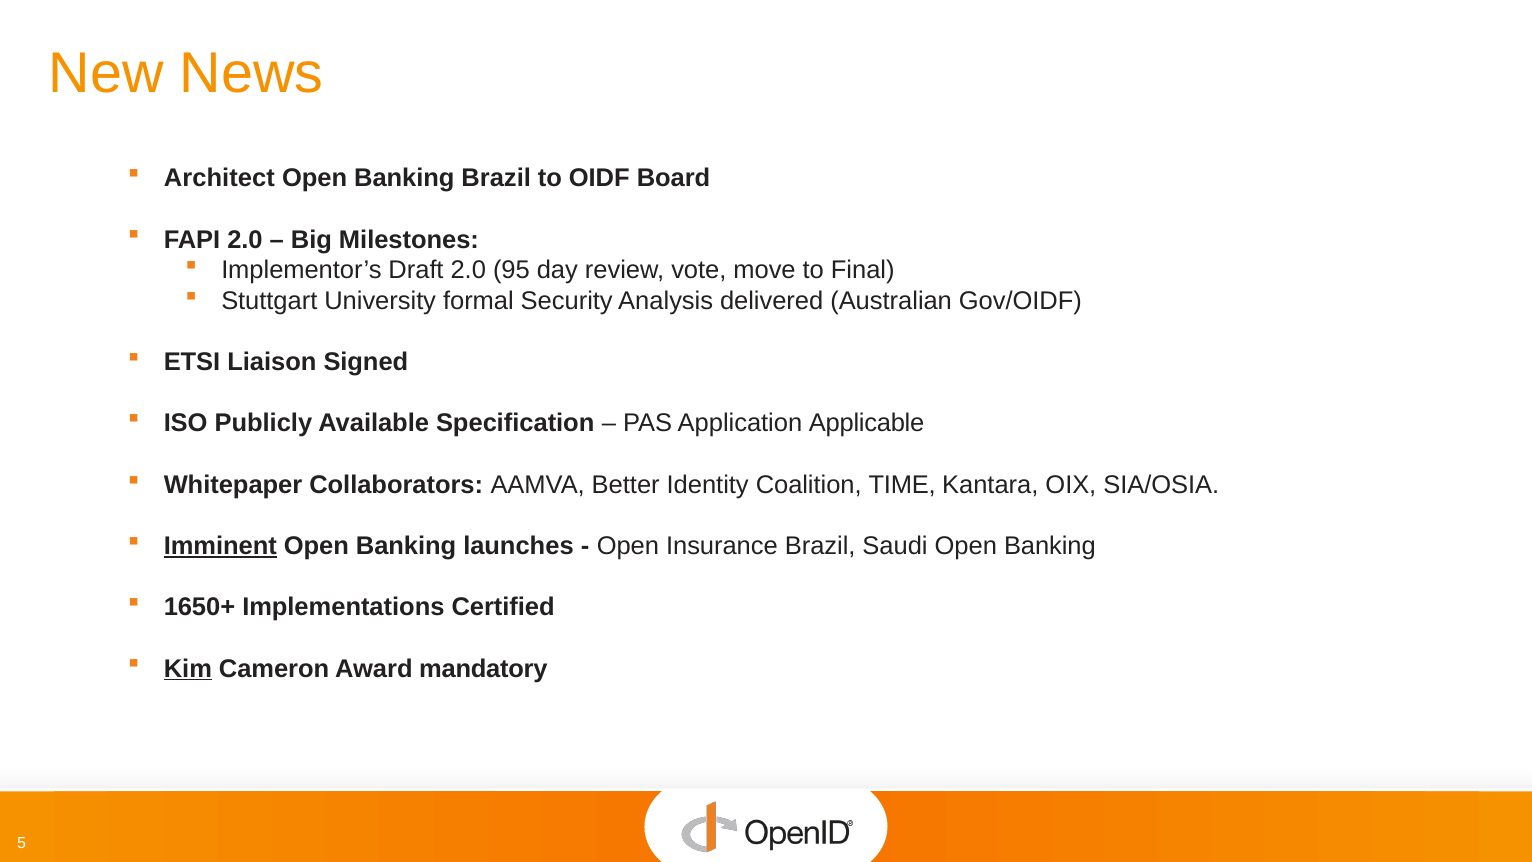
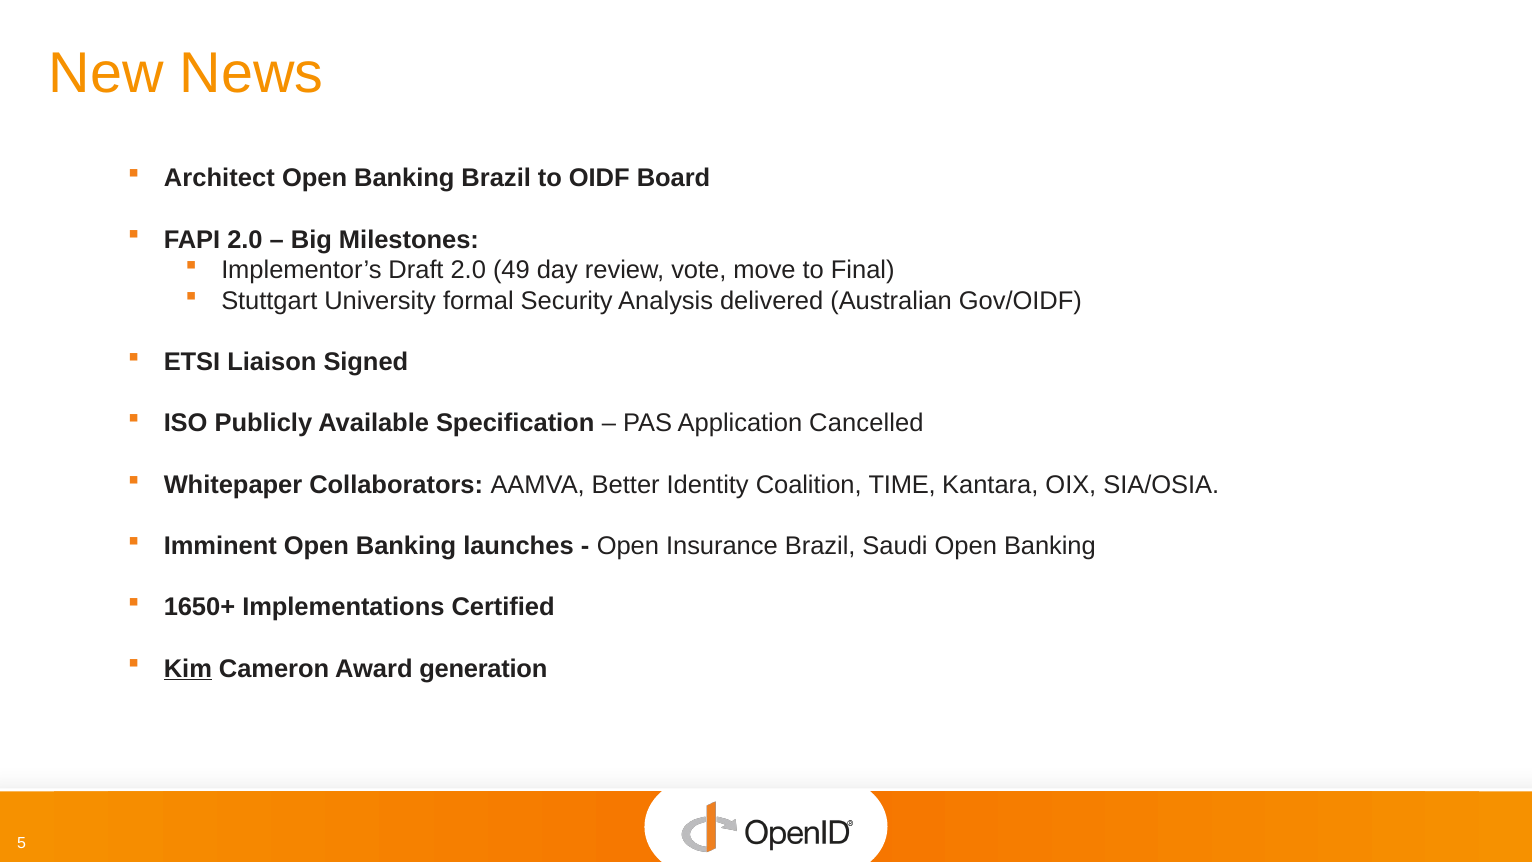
95: 95 -> 49 (511, 270)
Applicable: Applicable -> Cancelled (866, 423)
Imminent underline: present -> none (220, 546)
mandatory: mandatory -> generation (483, 668)
